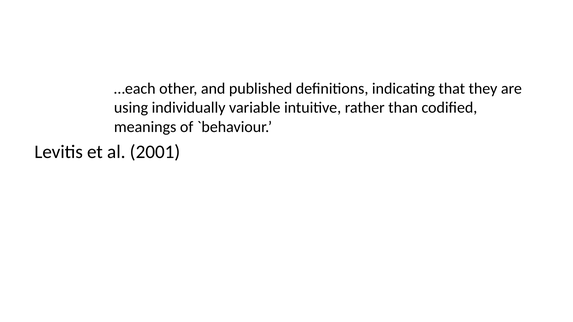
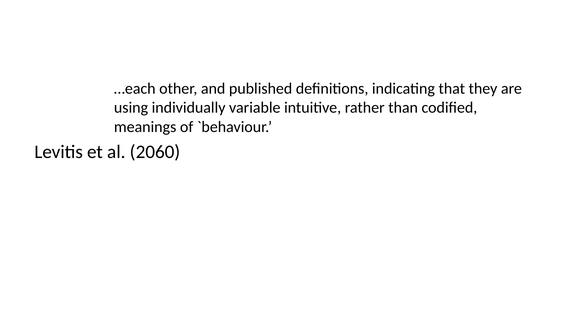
2001: 2001 -> 2060 (155, 152)
